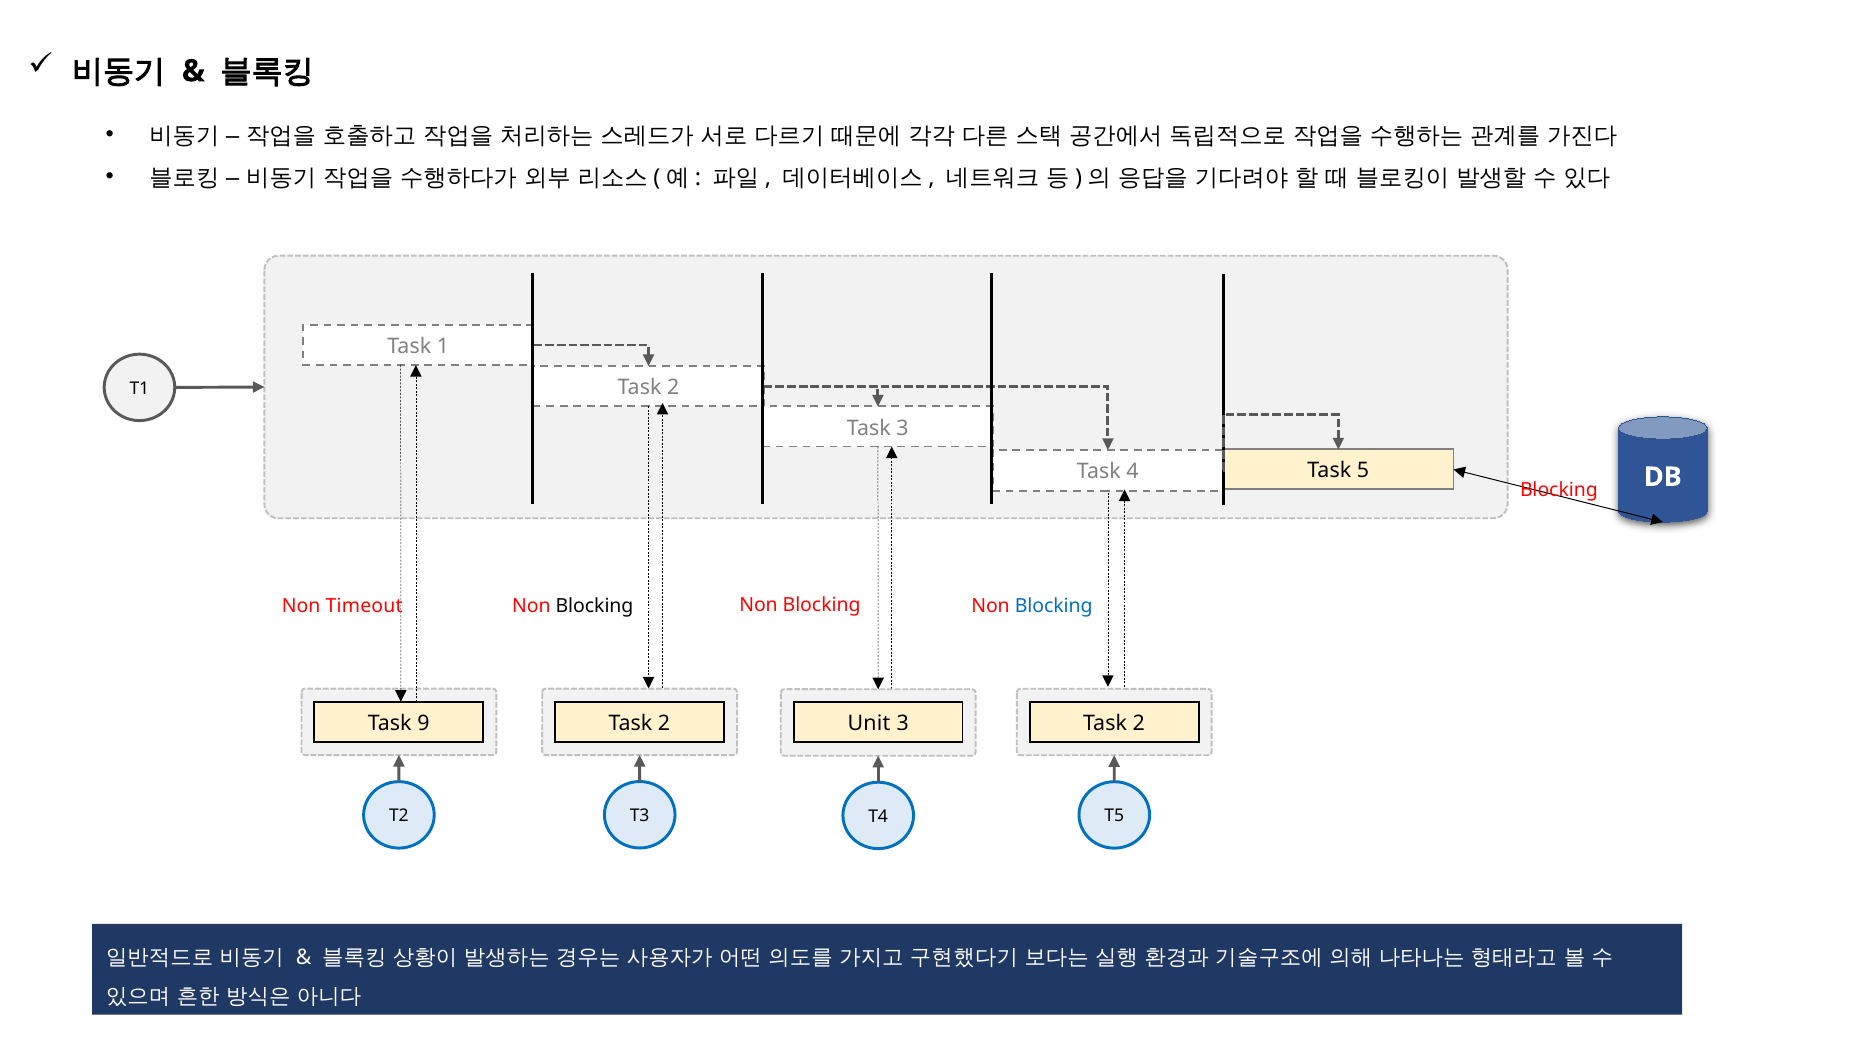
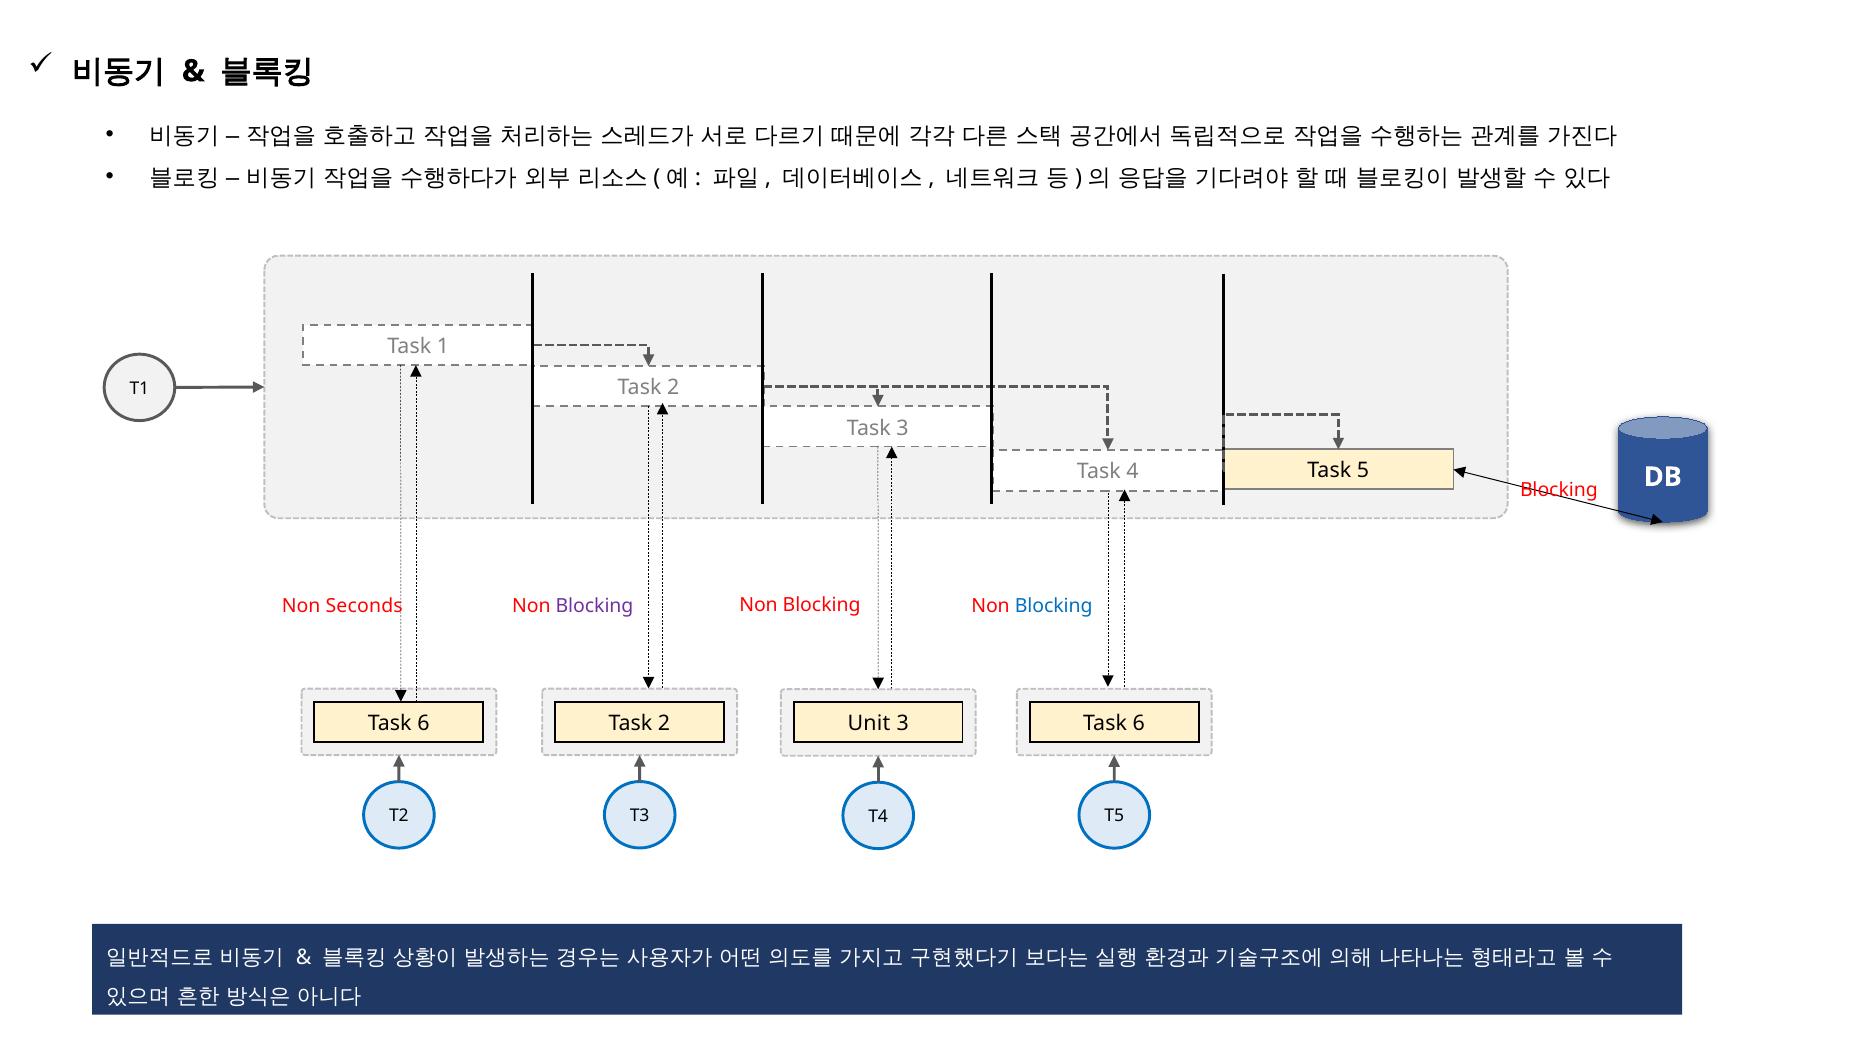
Timeout: Timeout -> Seconds (364, 607)
Blocking colour: black -> purple (594, 607)
9: 9 -> 6 (423, 724)
2: 2 -> 6 (1139, 724)
